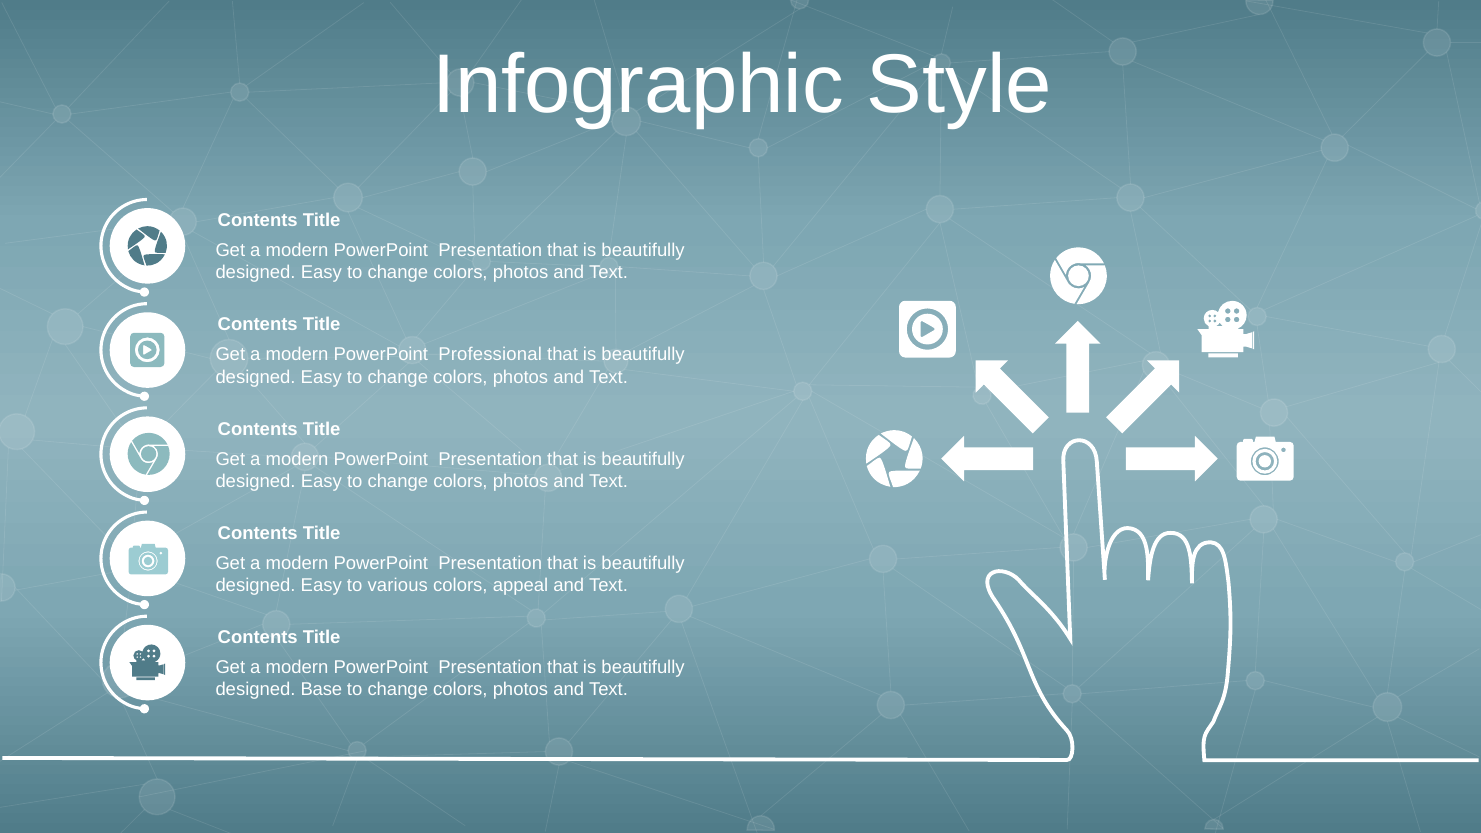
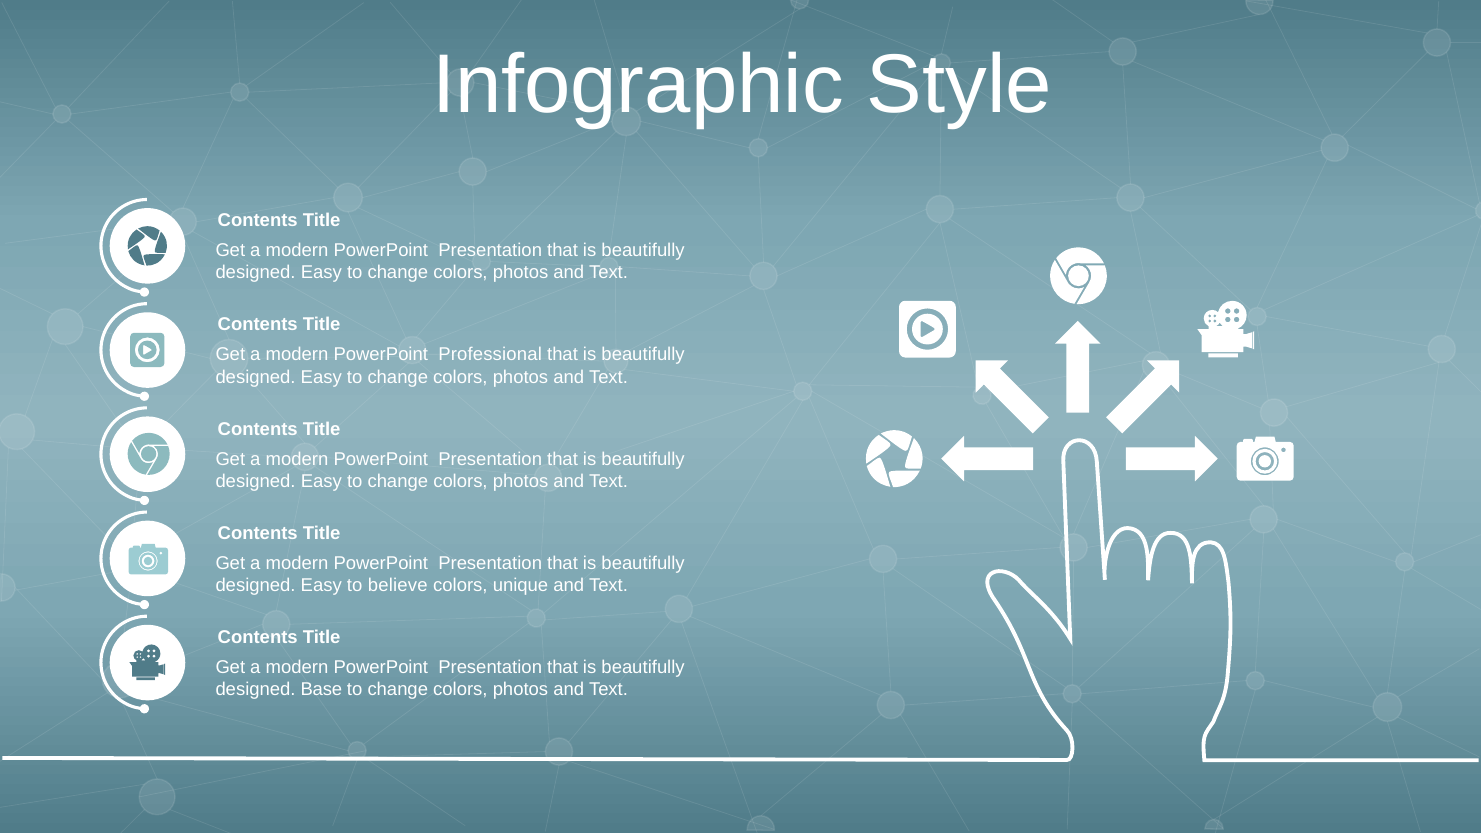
various: various -> believe (398, 585)
appeal: appeal -> unique (520, 585)
